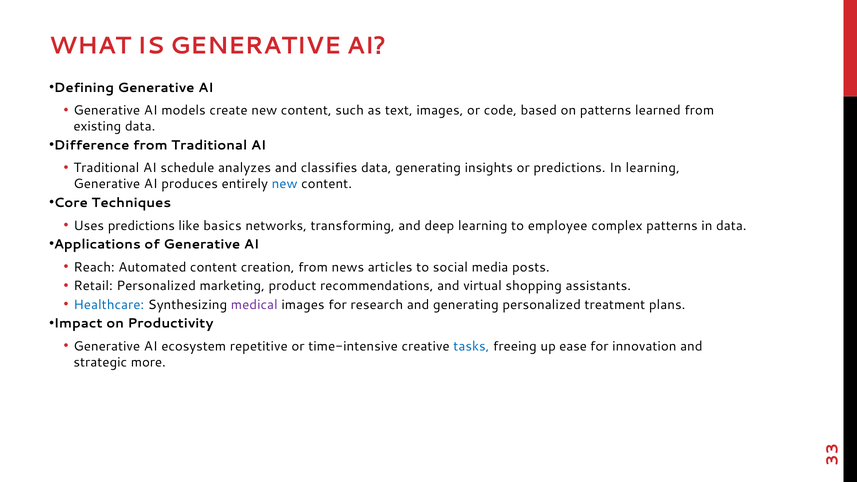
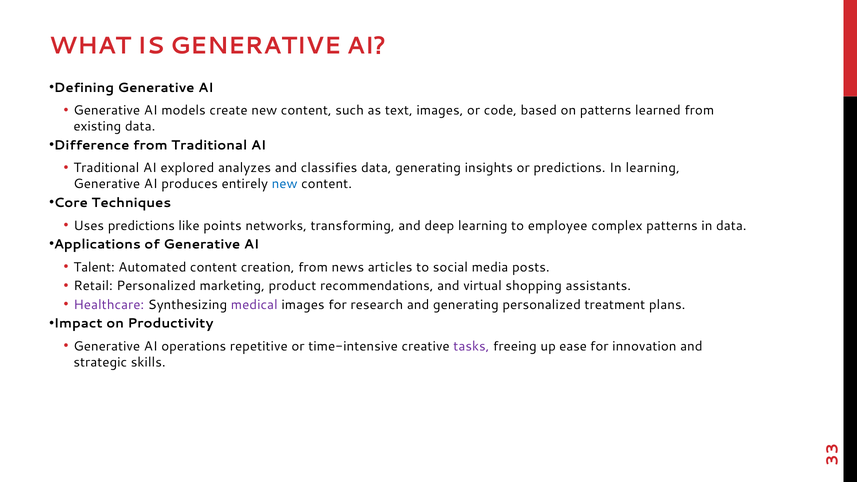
schedule: schedule -> explored (187, 168)
basics: basics -> points (223, 226)
Reach: Reach -> Talent (94, 267)
Healthcare colour: blue -> purple (109, 305)
ecosystem: ecosystem -> operations (194, 346)
tasks colour: blue -> purple (471, 346)
more: more -> skills (148, 362)
